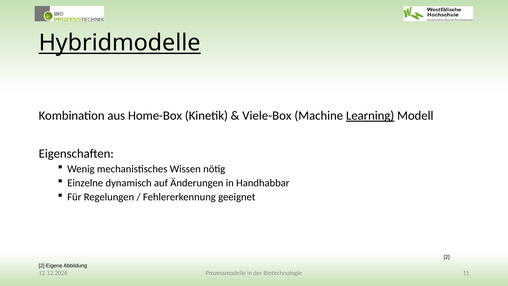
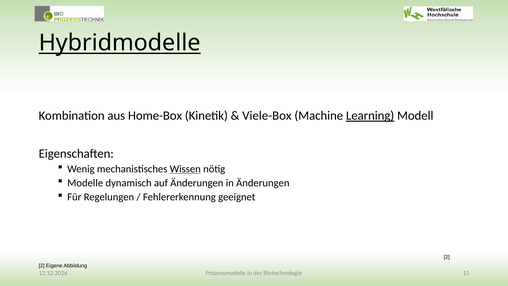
Wissen underline: none -> present (185, 169)
Einzelne: Einzelne -> Modelle (85, 183)
in Handhabbar: Handhabbar -> Änderungen (263, 183)
